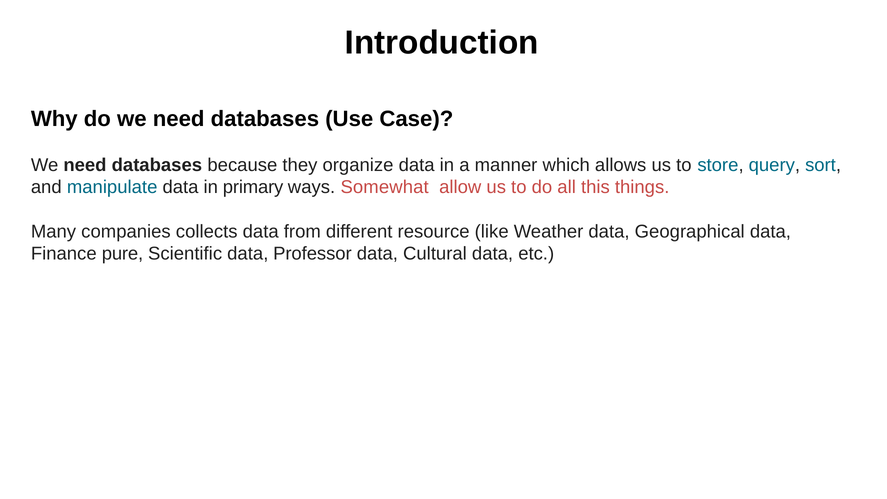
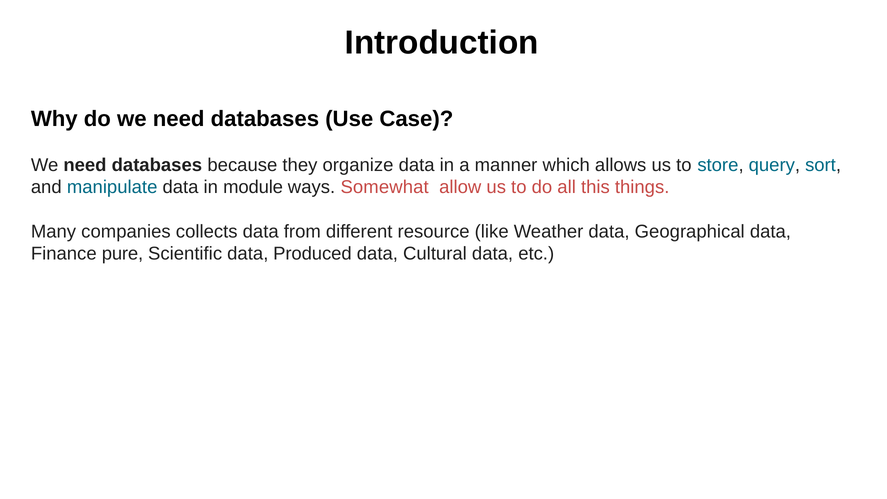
primary: primary -> module (253, 187)
Professor: Professor -> Produced (312, 254)
